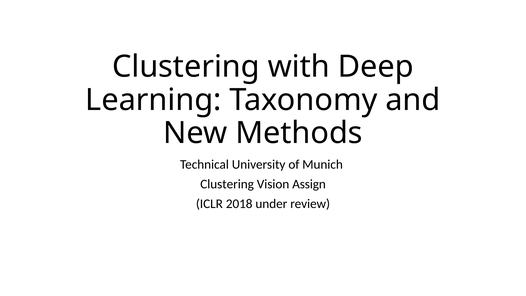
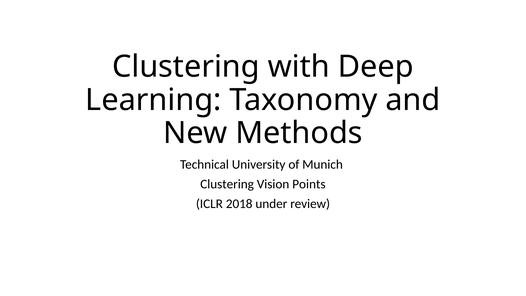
Assign: Assign -> Points (309, 184)
